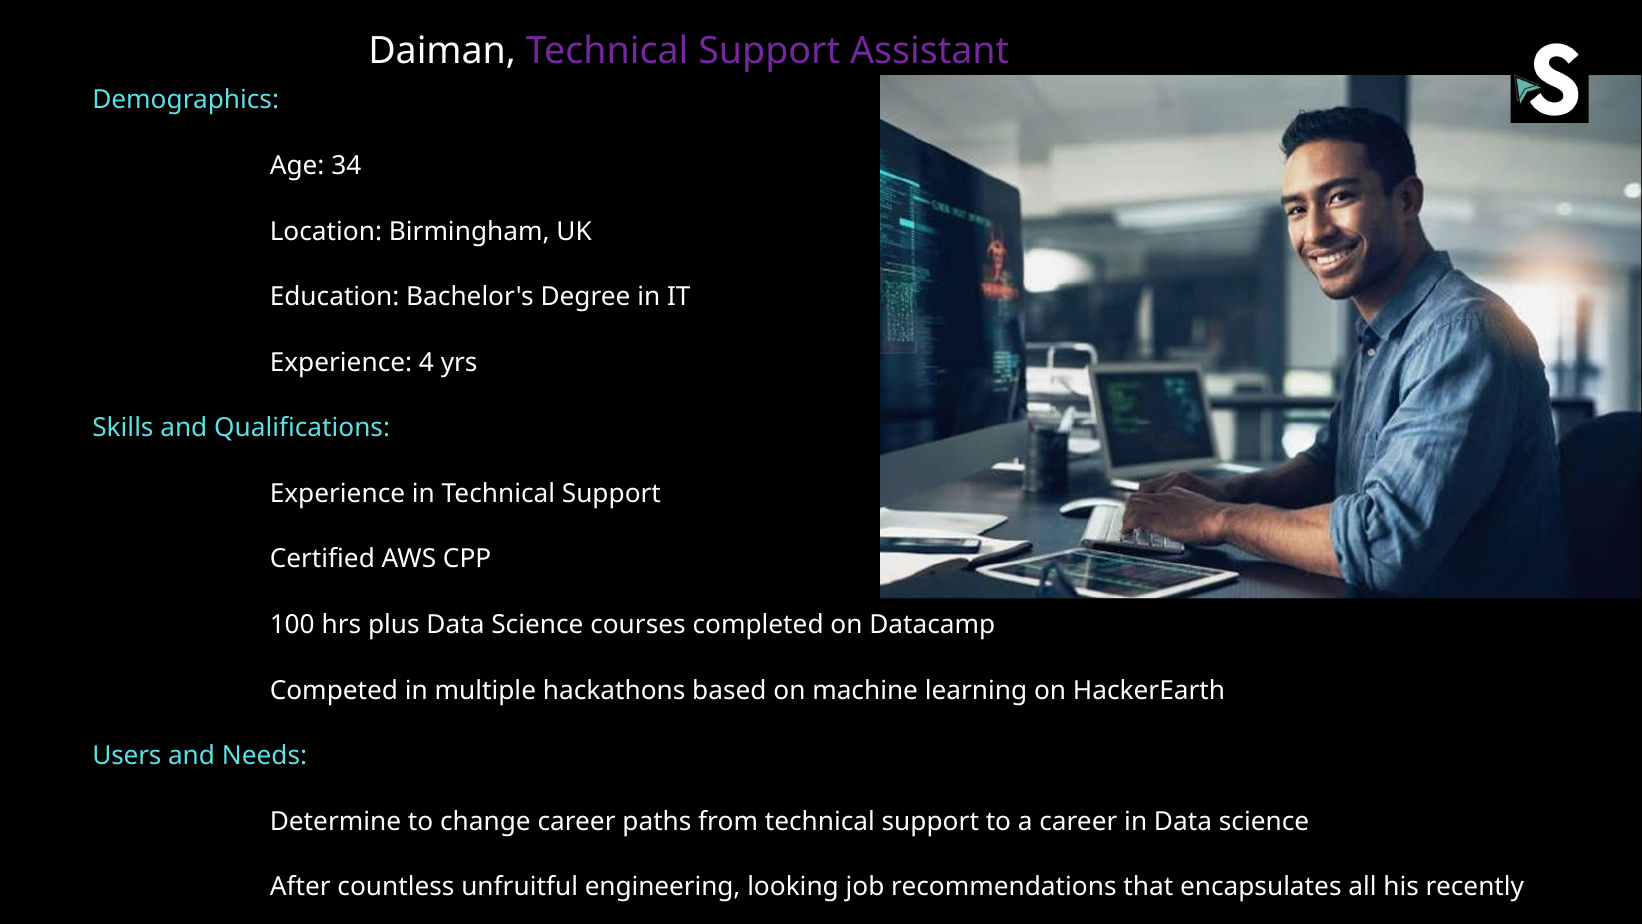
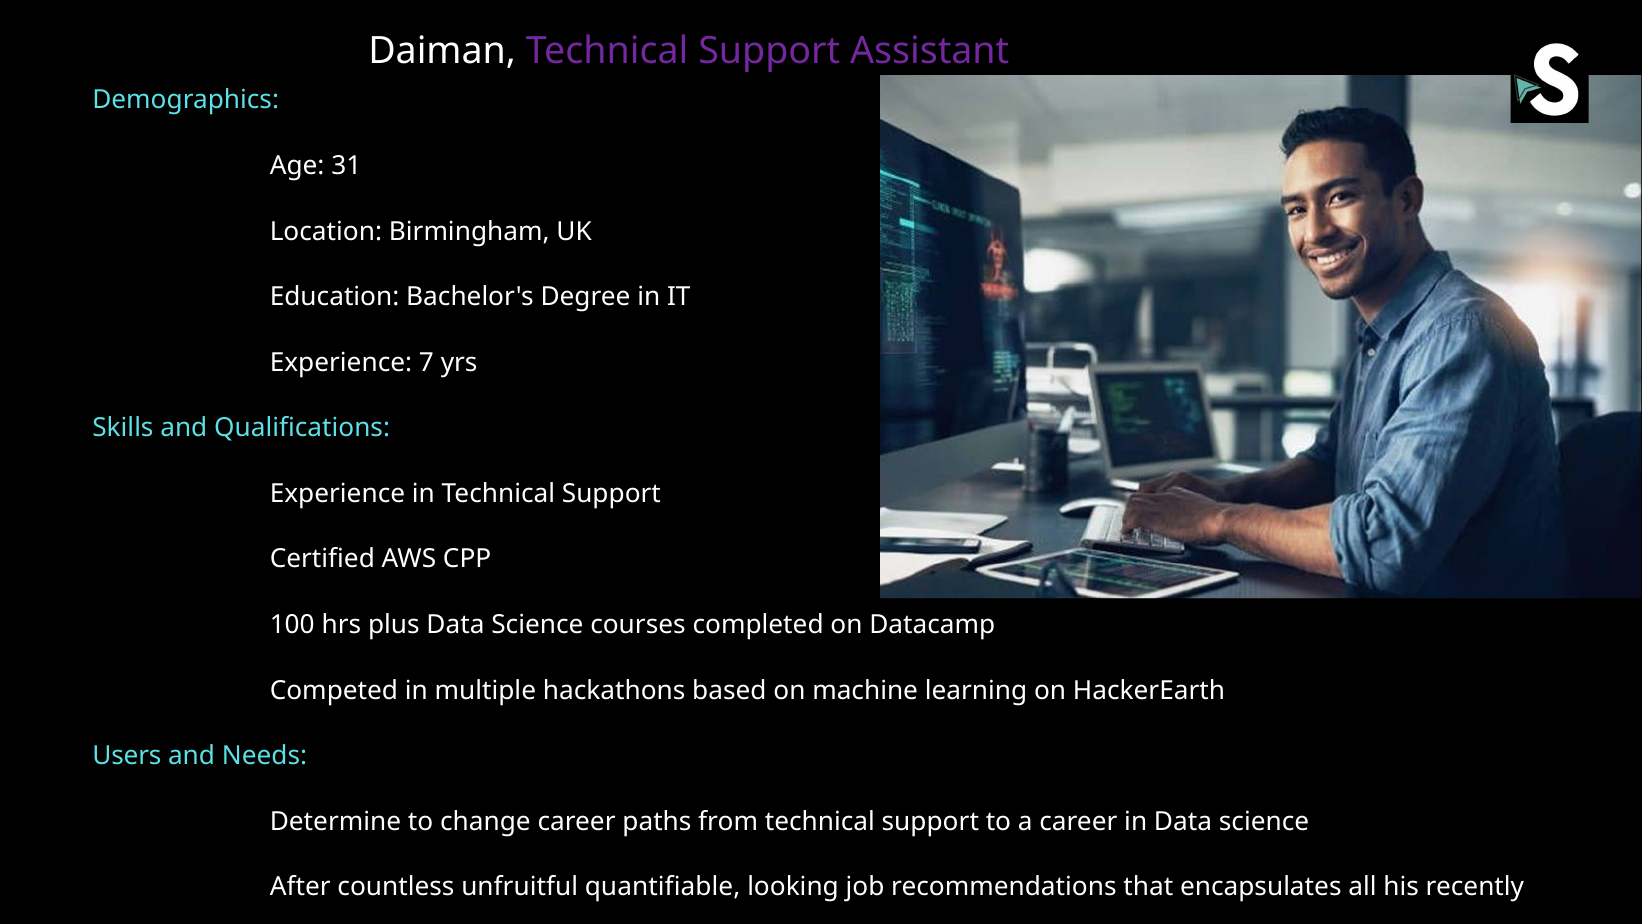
34: 34 -> 31 (346, 166)
4: 4 -> 7 (426, 362)
engineering: engineering -> quantifiable (663, 887)
